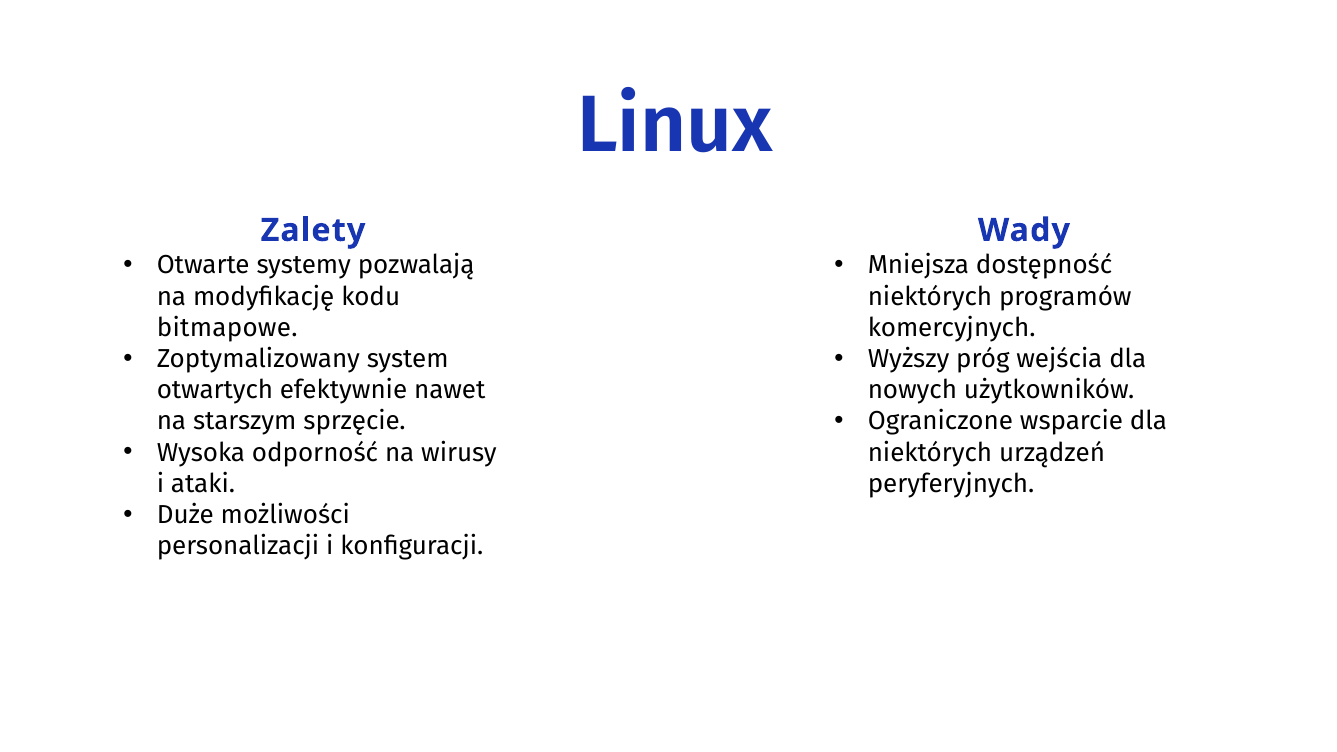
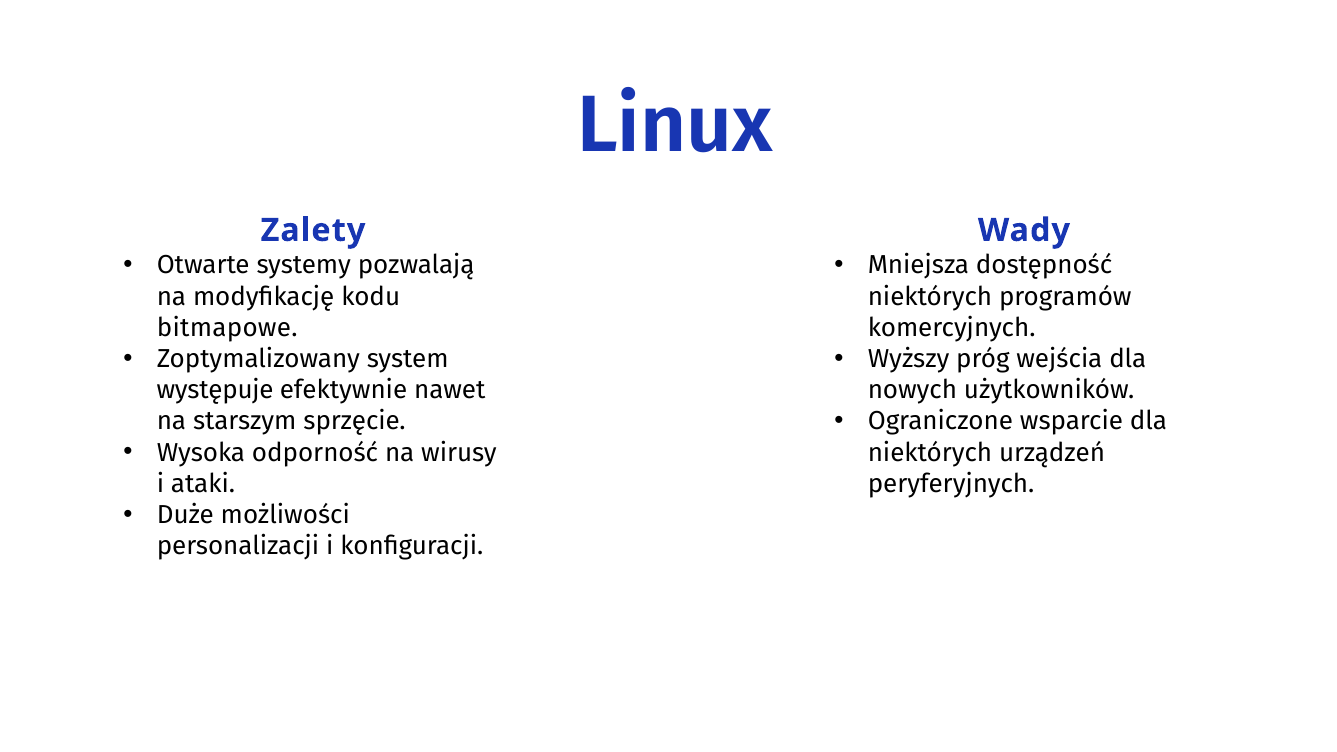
otwartych: otwartych -> występuje (215, 390)
